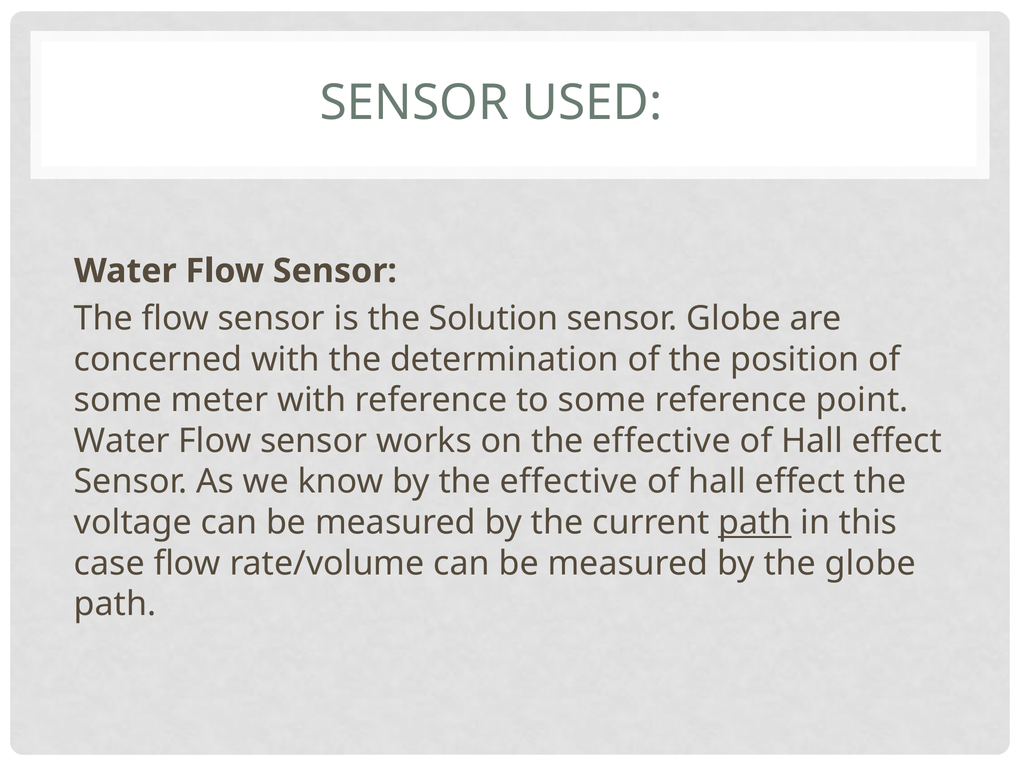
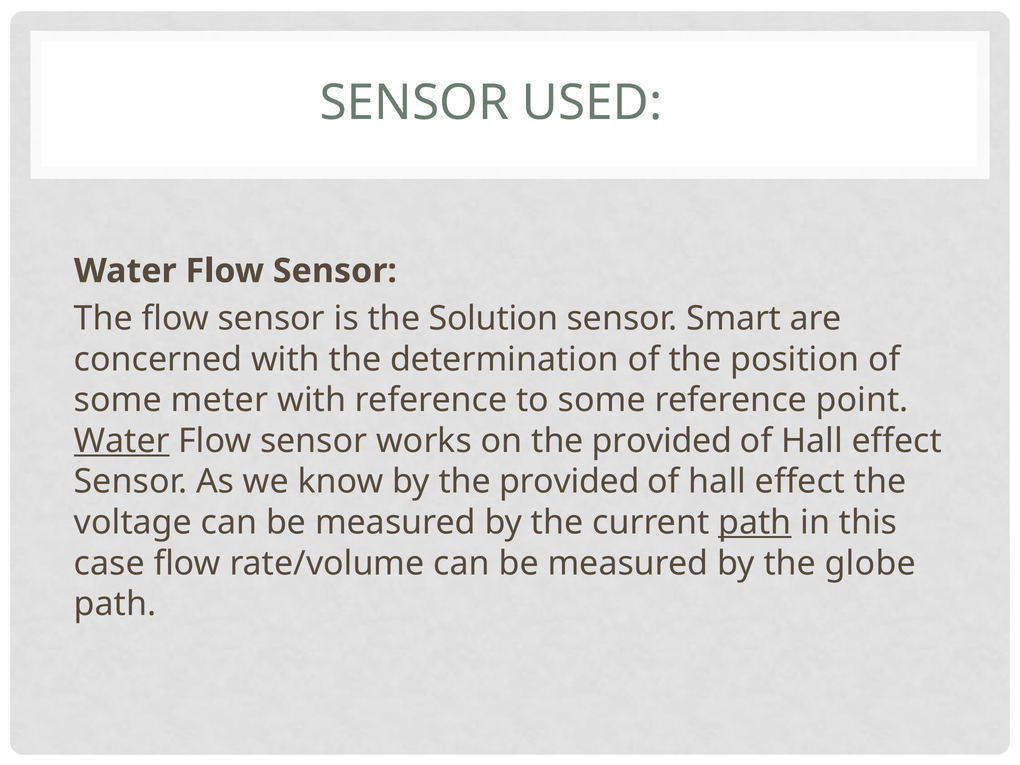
sensor Globe: Globe -> Smart (734, 319)
Water underline: none -> present (122, 441)
on the effective: effective -> provided (662, 441)
by the effective: effective -> provided (569, 482)
